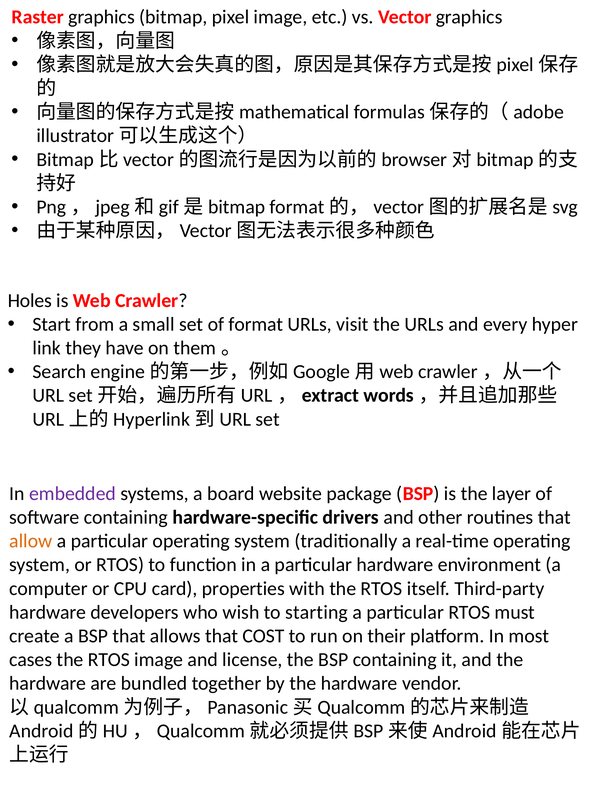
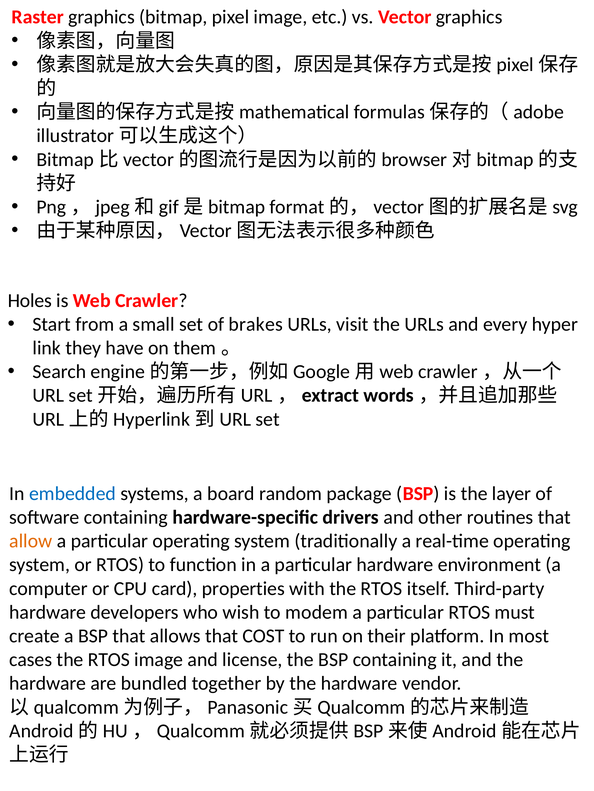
format: format -> brakes (256, 325)
embedded colour: purple -> blue (73, 494)
website: website -> random (291, 494)
starting: starting -> modem (317, 613)
